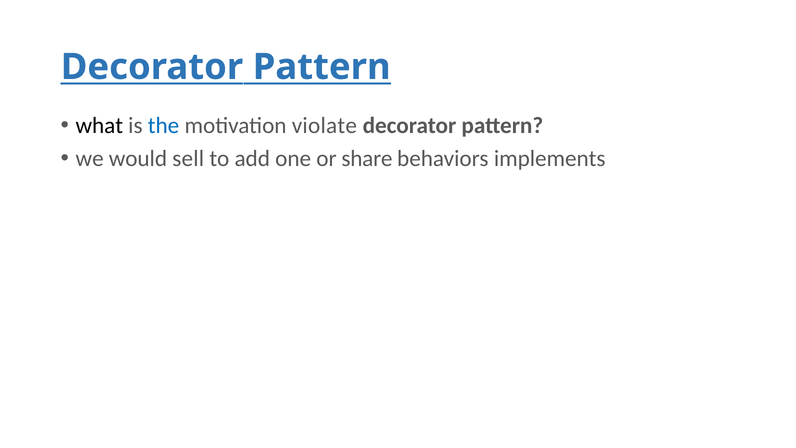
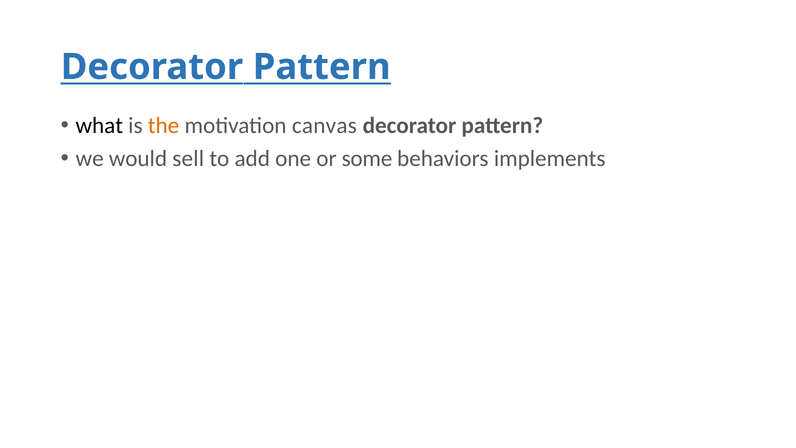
the colour: blue -> orange (164, 125)
violate: violate -> canvas (324, 125)
share: share -> some (367, 159)
